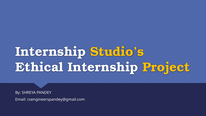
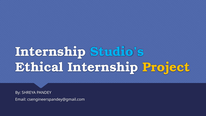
Studio’s colour: yellow -> light blue (117, 52)
